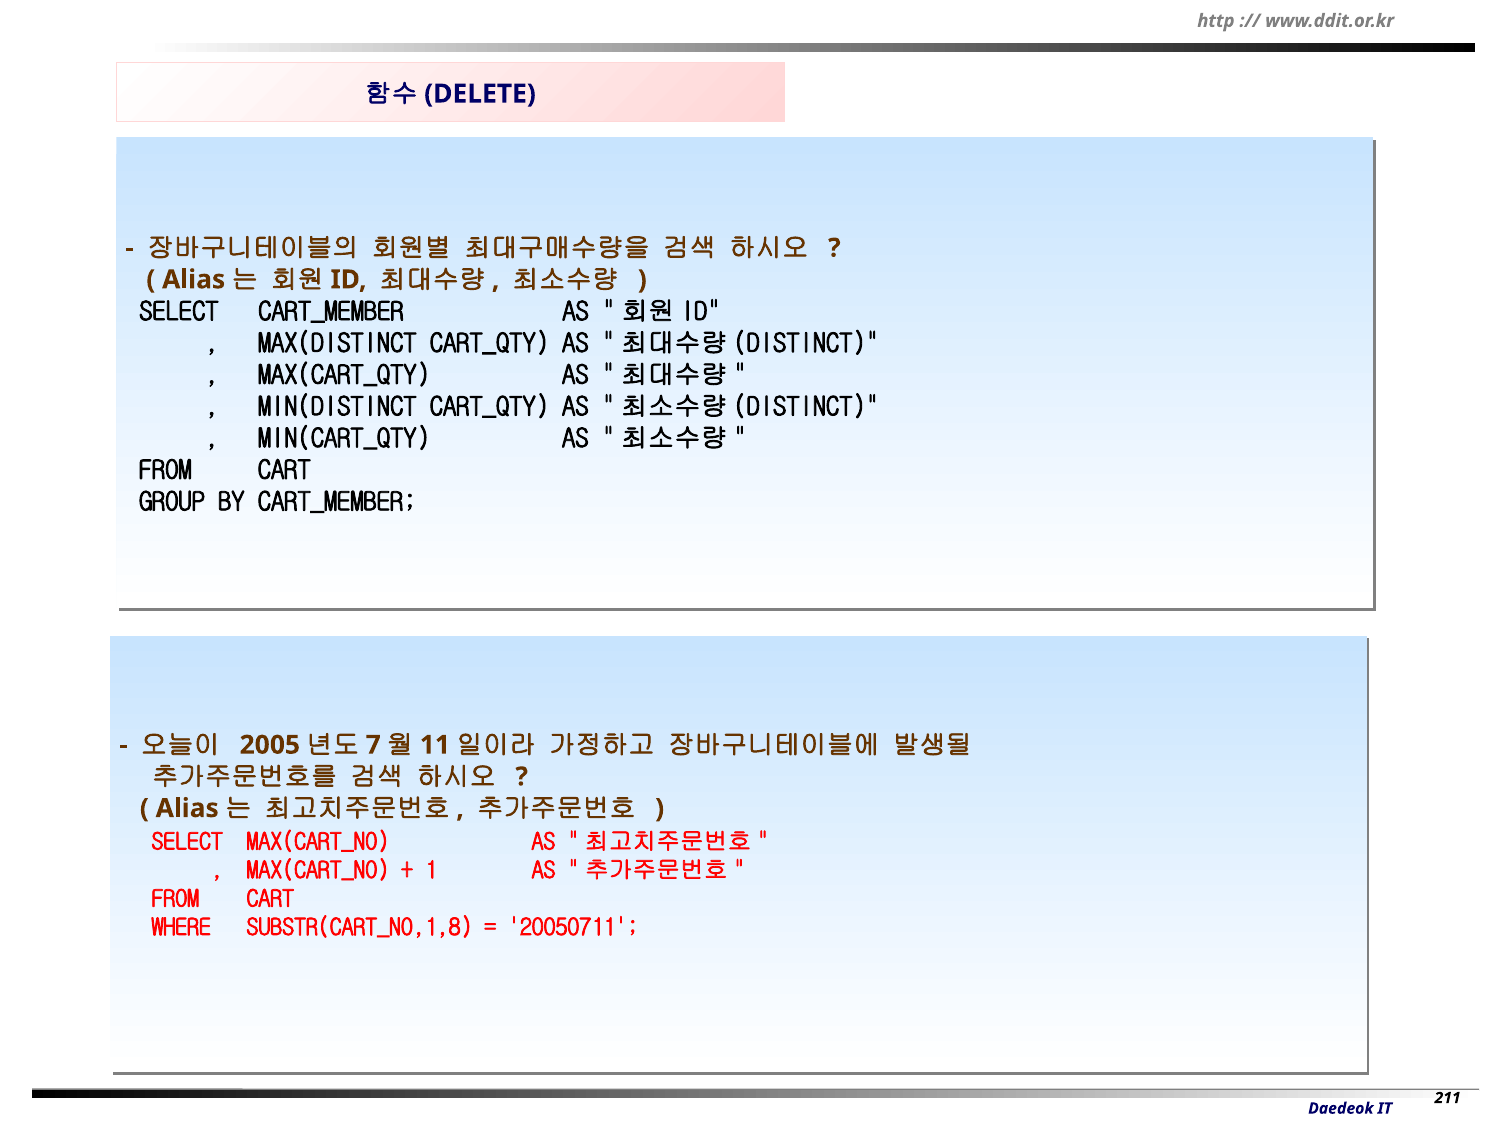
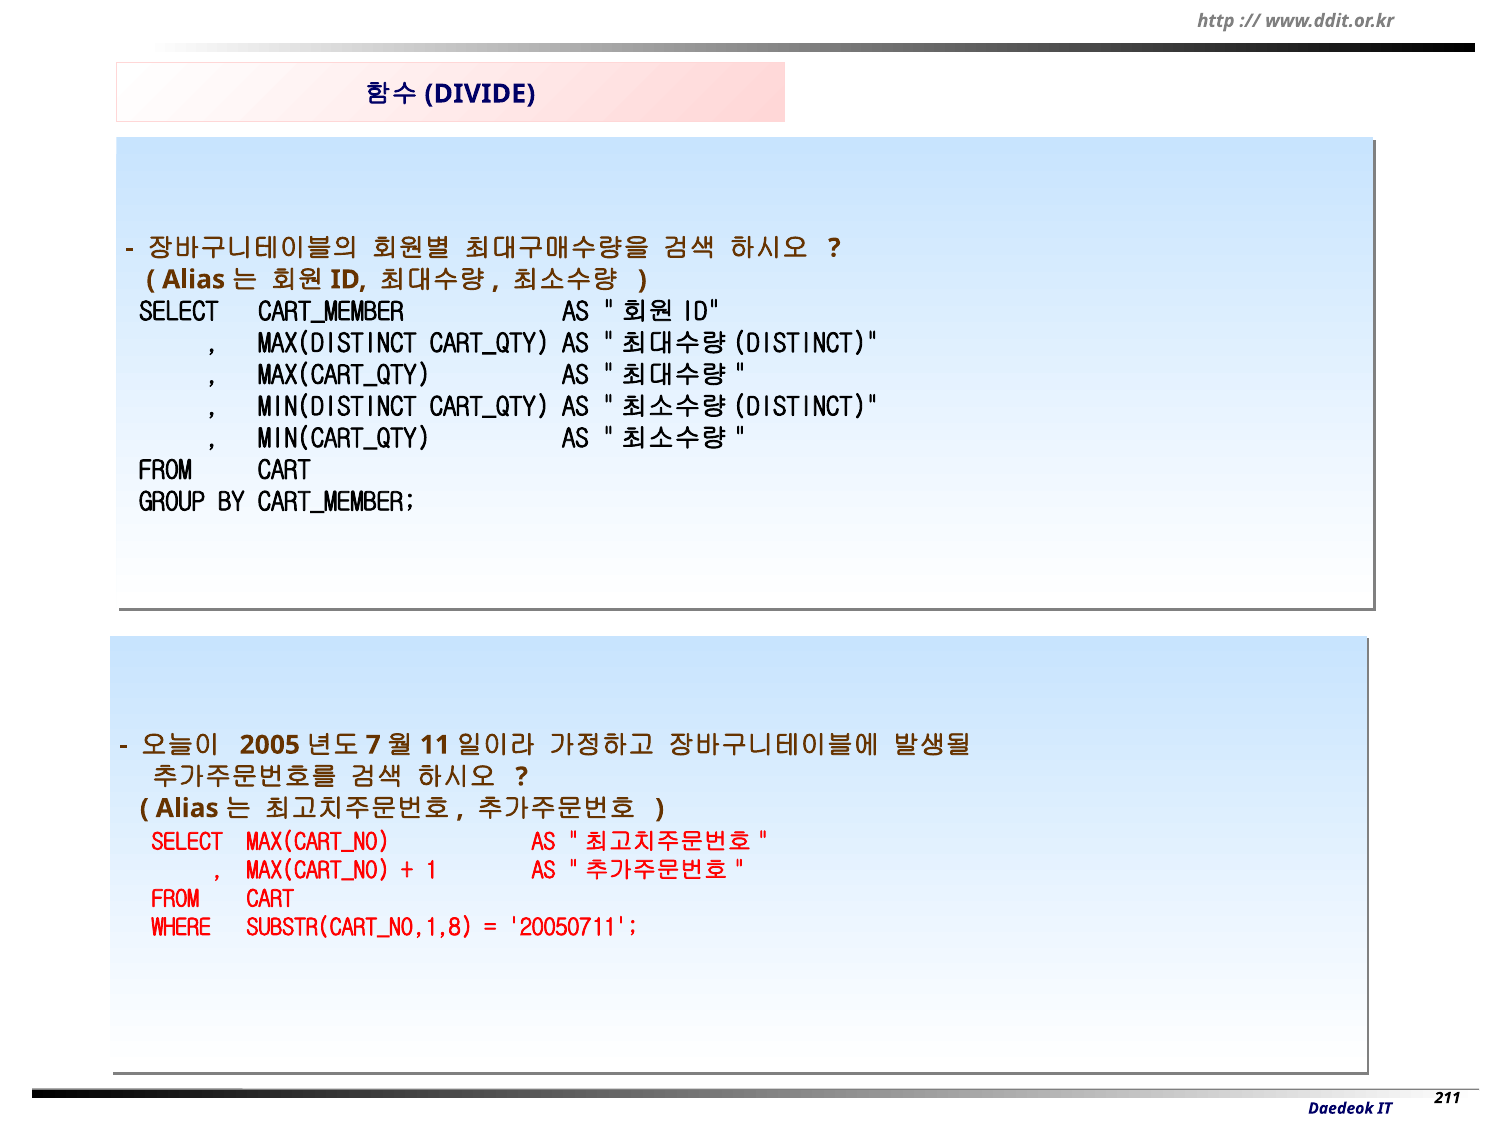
DELETE: DELETE -> DIVIDE (480, 94)
